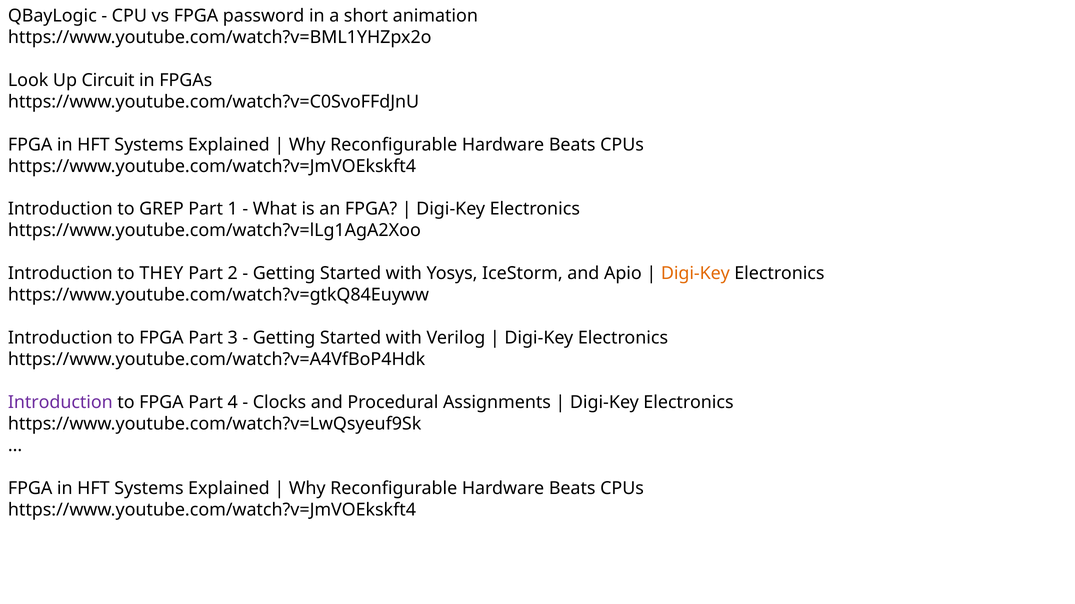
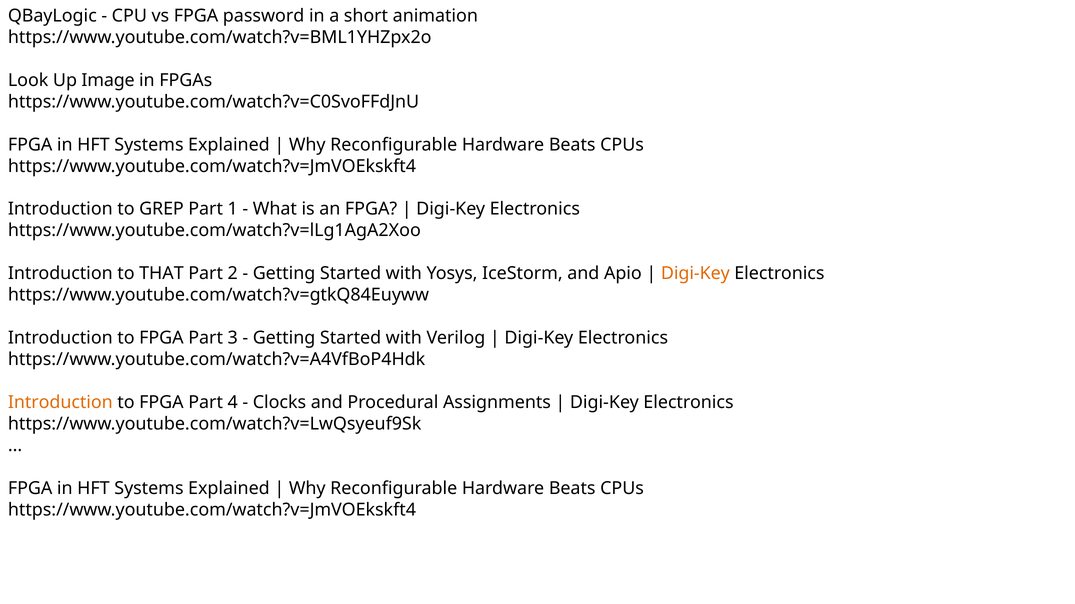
Circuit: Circuit -> Image (108, 80)
THEY: THEY -> THAT (161, 274)
Introduction colour: purple -> orange (60, 403)
